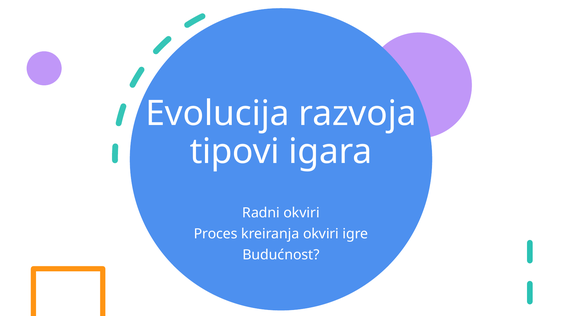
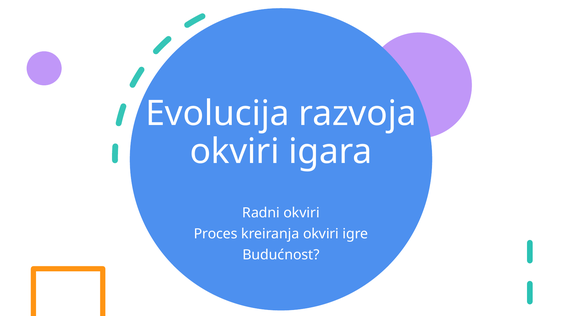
tipovi: tipovi -> okviri (235, 152)
